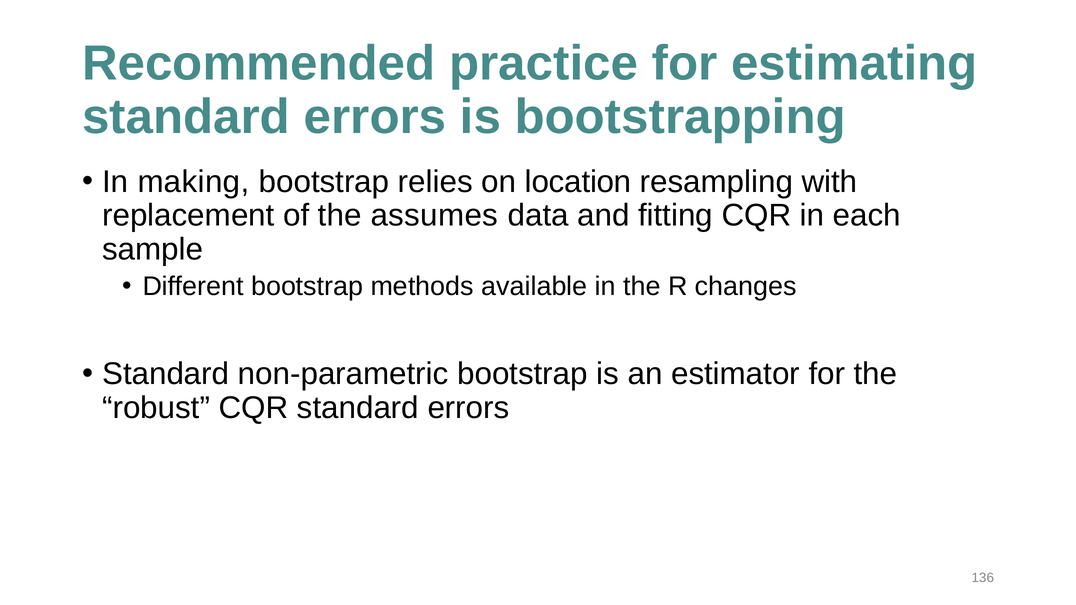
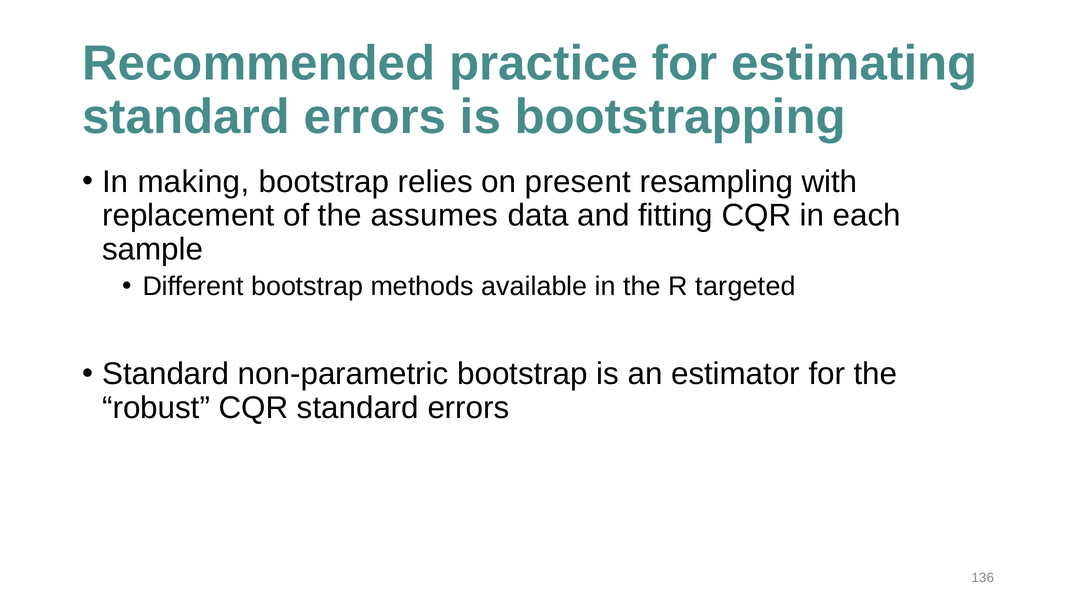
location: location -> present (578, 182)
changes: changes -> targeted (746, 287)
